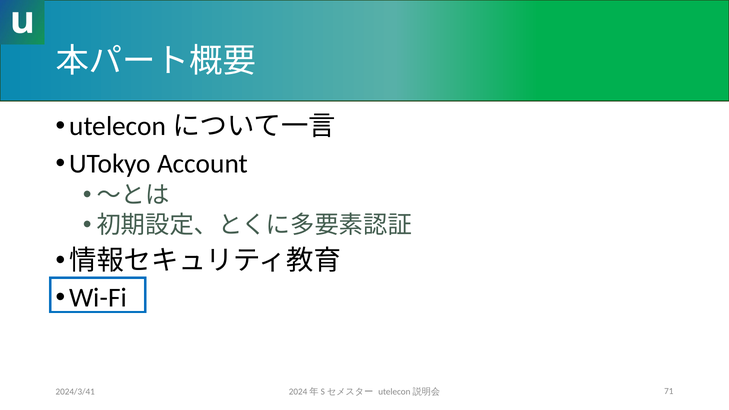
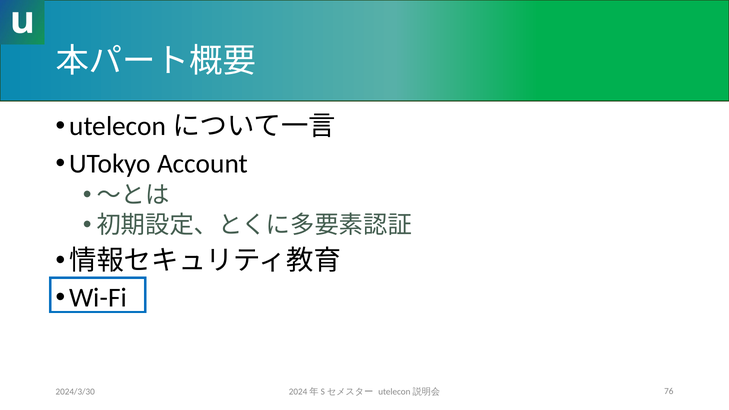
2024/3/41: 2024/3/41 -> 2024/3/30 (75, 392)
71: 71 -> 76 (669, 392)
